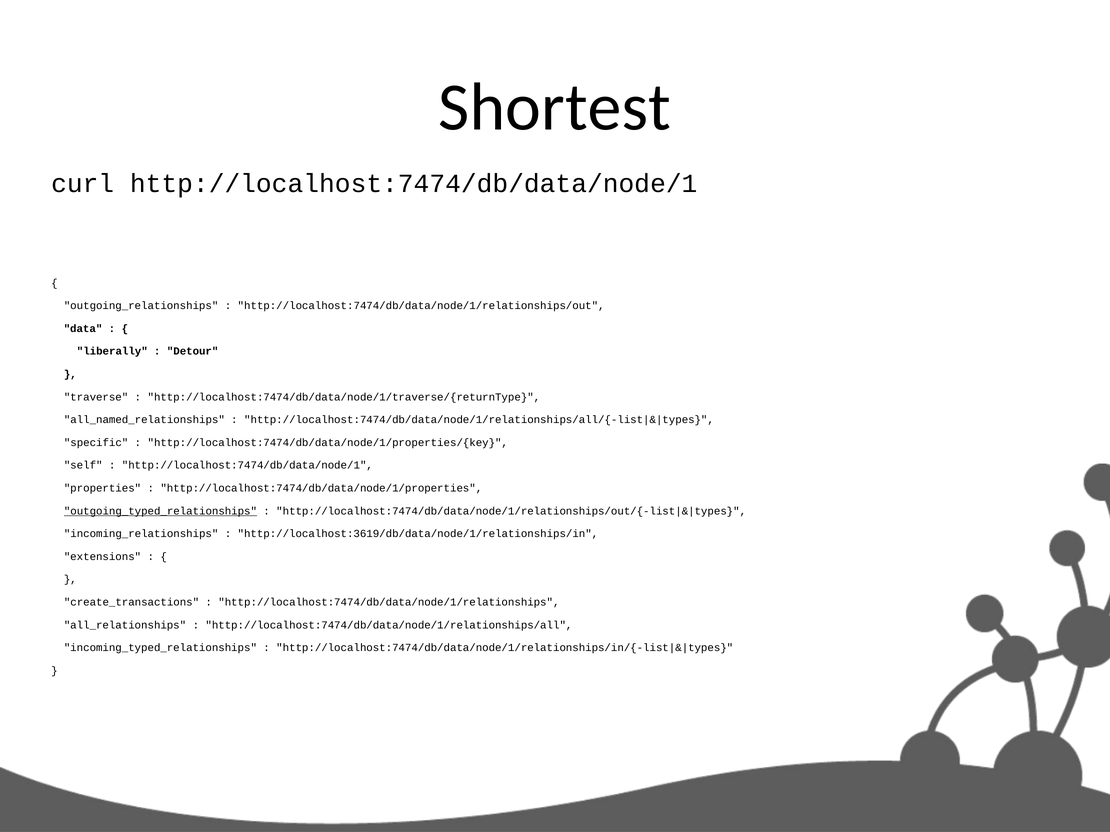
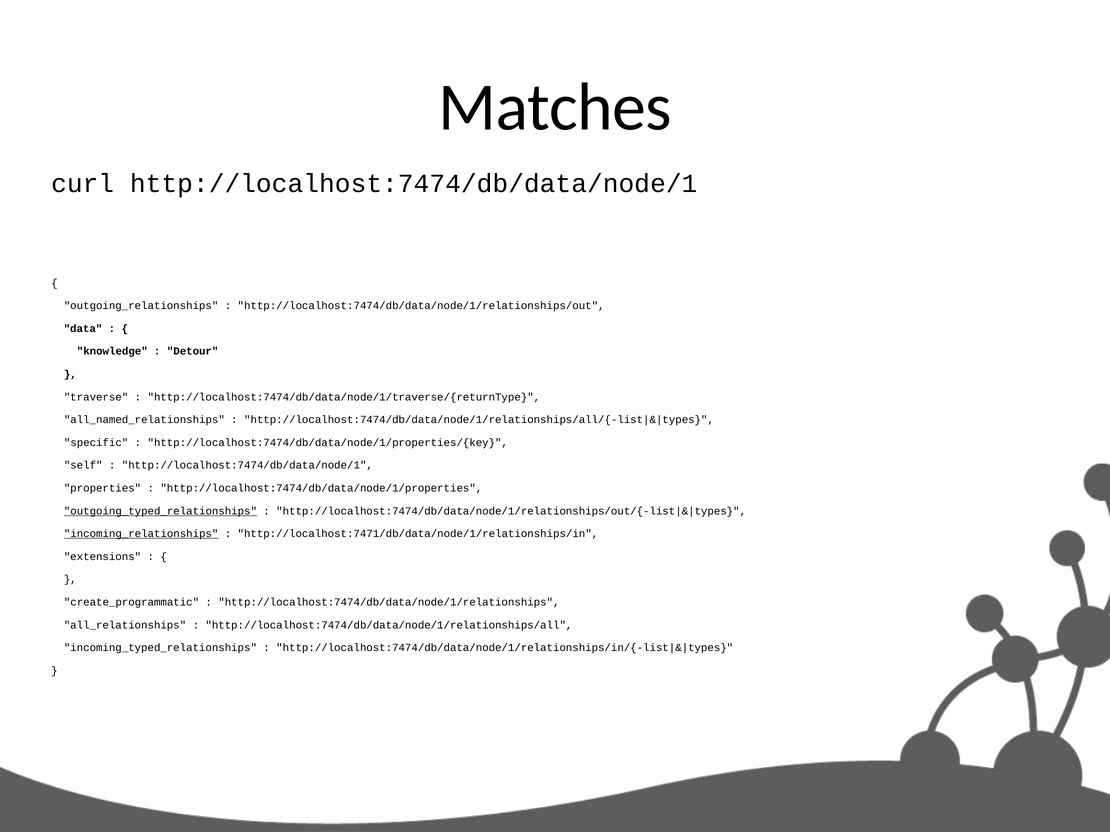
Shortest: Shortest -> Matches (555, 107)
liberally: liberally -> knowledge (112, 352)
incoming_relationships underline: none -> present (141, 534)
http://localhost:3619/db/data/node/1/relationships/in: http://localhost:3619/db/data/node/1/relationships/in -> http://localhost:7471/db/data/node/1/relationships/in (418, 534)
create_transactions: create_transactions -> create_programmatic (132, 603)
